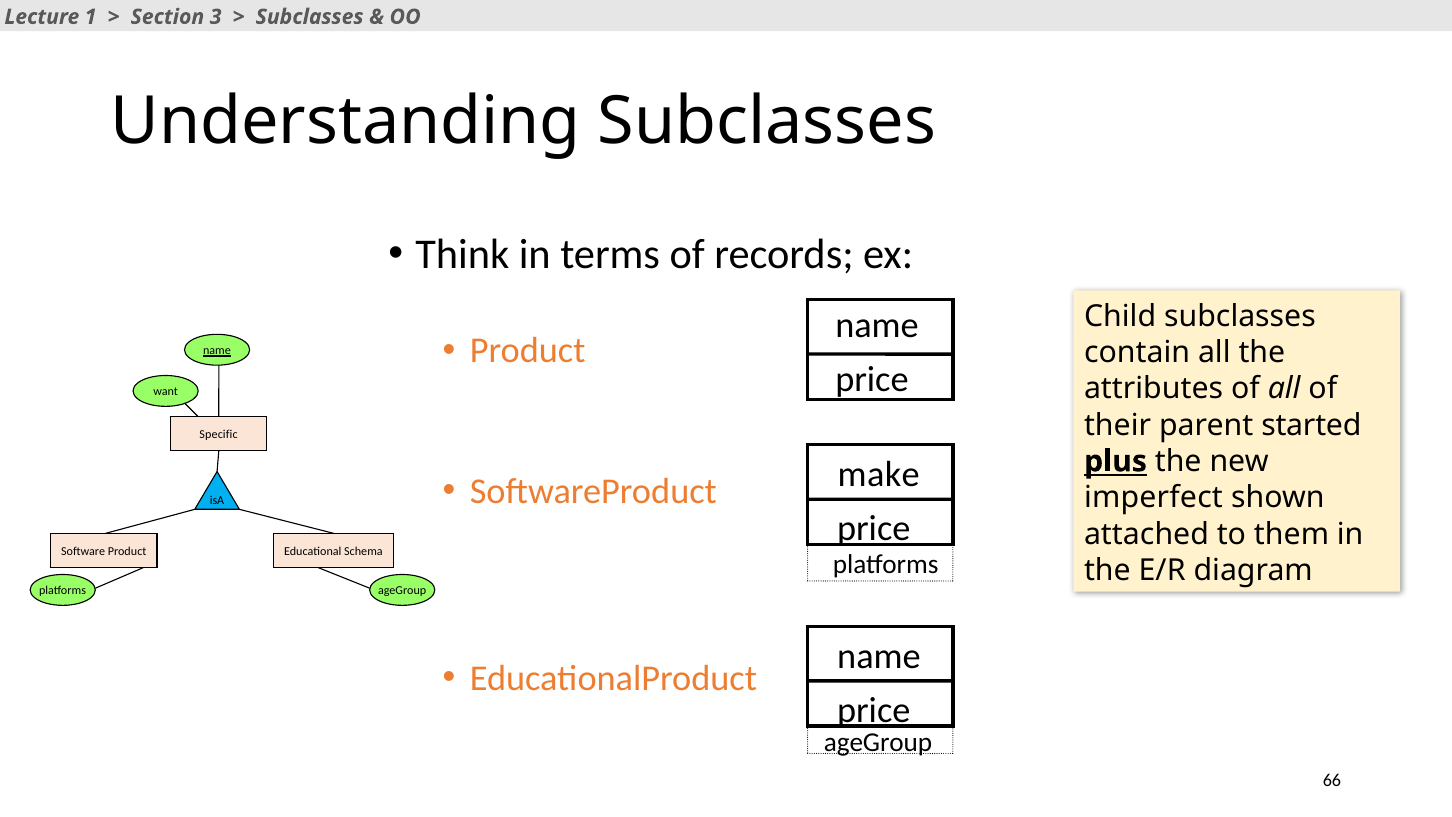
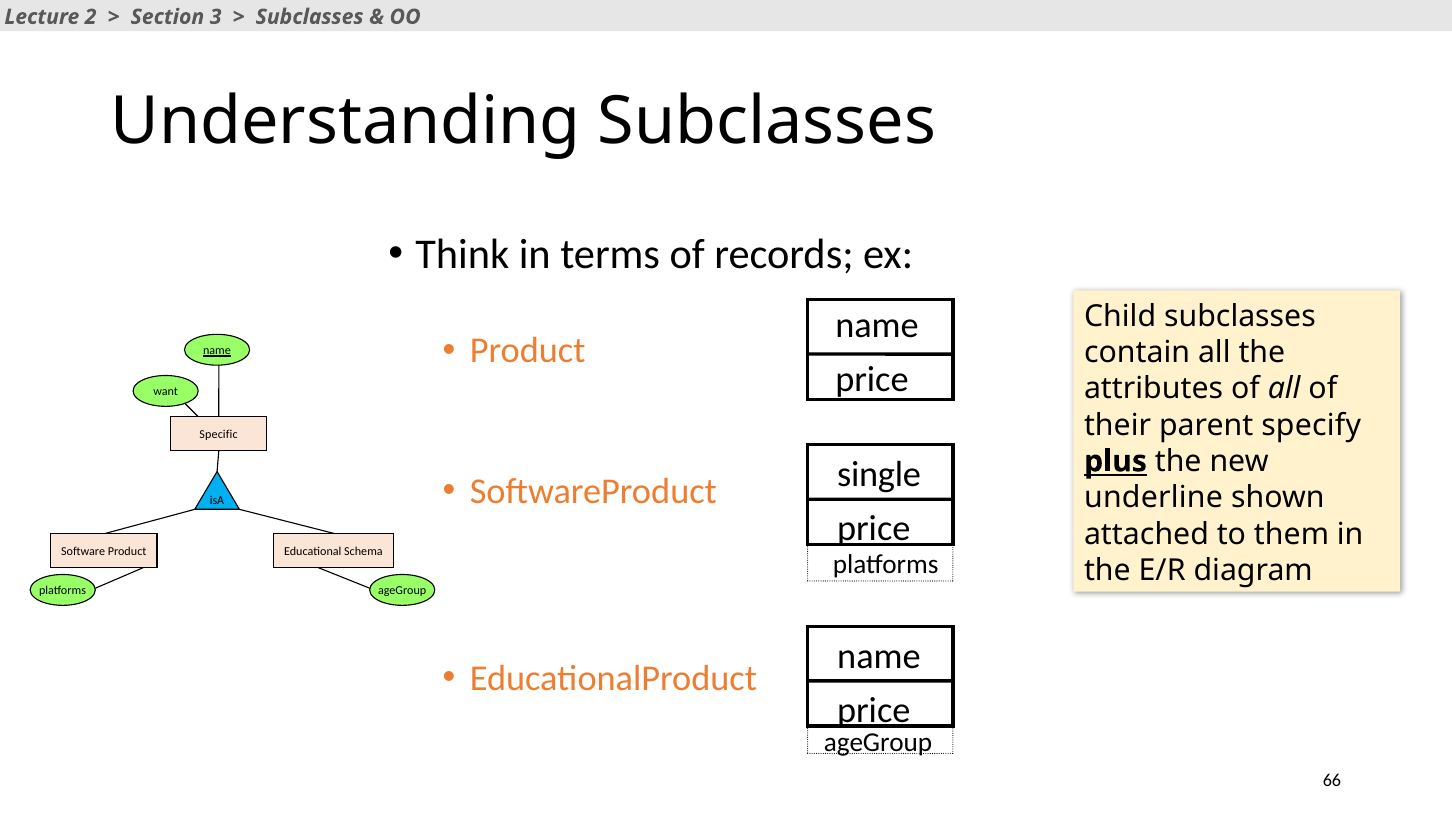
1: 1 -> 2 (91, 17)
started: started -> specify (1311, 425)
make: make -> single (879, 474)
imperfect: imperfect -> underline (1153, 498)
